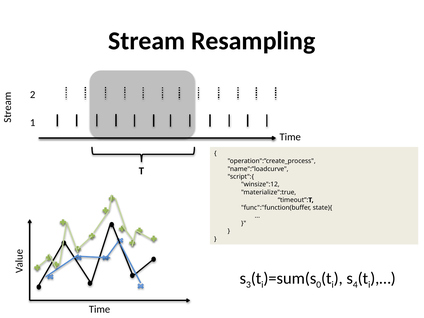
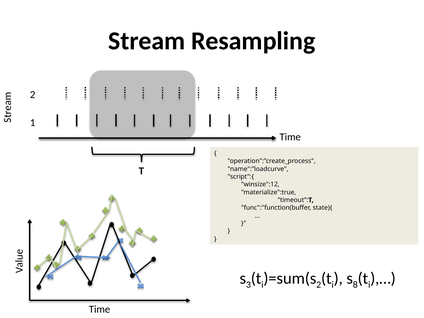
0: 0 -> 2 (319, 285)
4: 4 -> 8 (355, 285)
